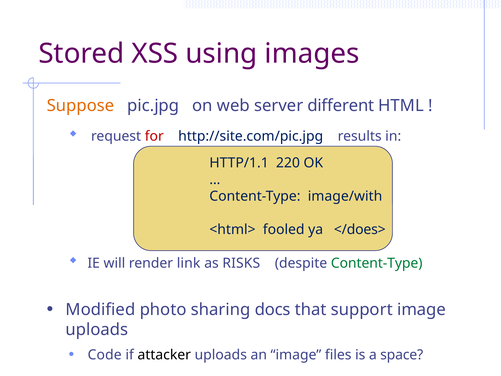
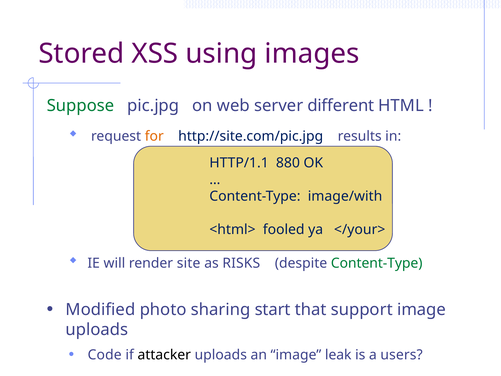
Suppose colour: orange -> green (81, 106)
for colour: red -> orange (154, 136)
220: 220 -> 880 (288, 163)
</does>: </does> -> </your> (360, 230)
link: link -> site (189, 263)
docs: docs -> start (273, 309)
files: files -> leak (338, 355)
space: space -> users (402, 355)
